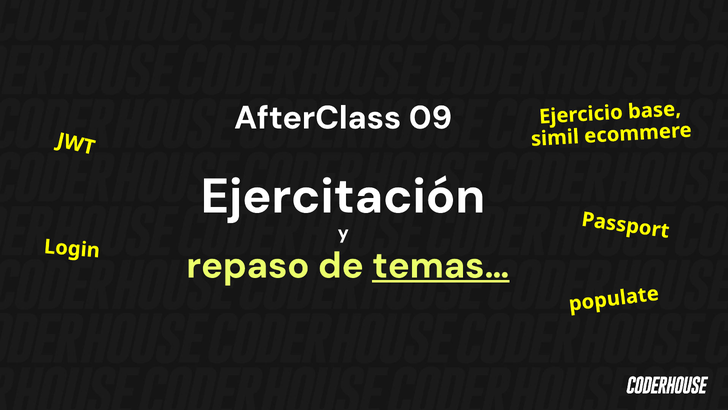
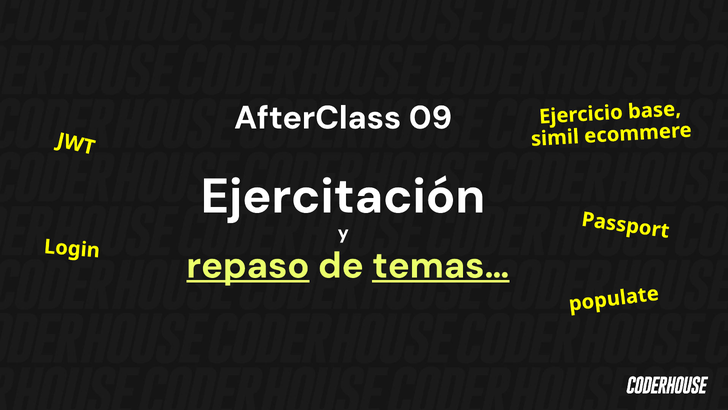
repaso underline: none -> present (248, 265)
